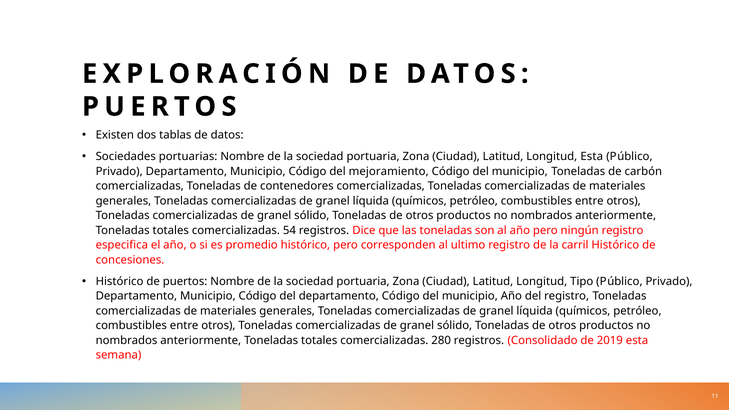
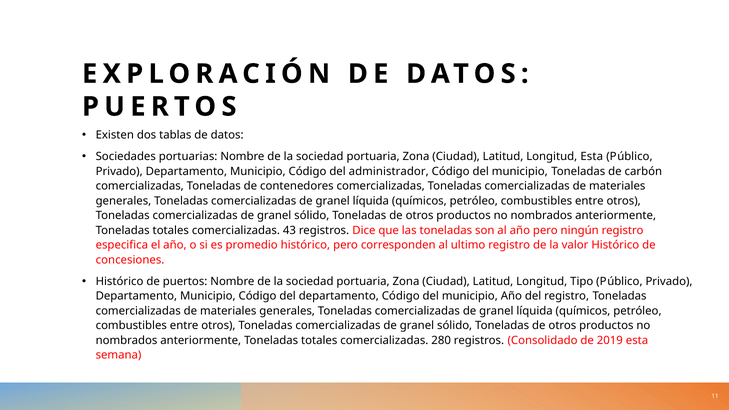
mejoramiento: mejoramiento -> administrador (389, 171)
54: 54 -> 43 (289, 230)
carril: carril -> valor (575, 245)
